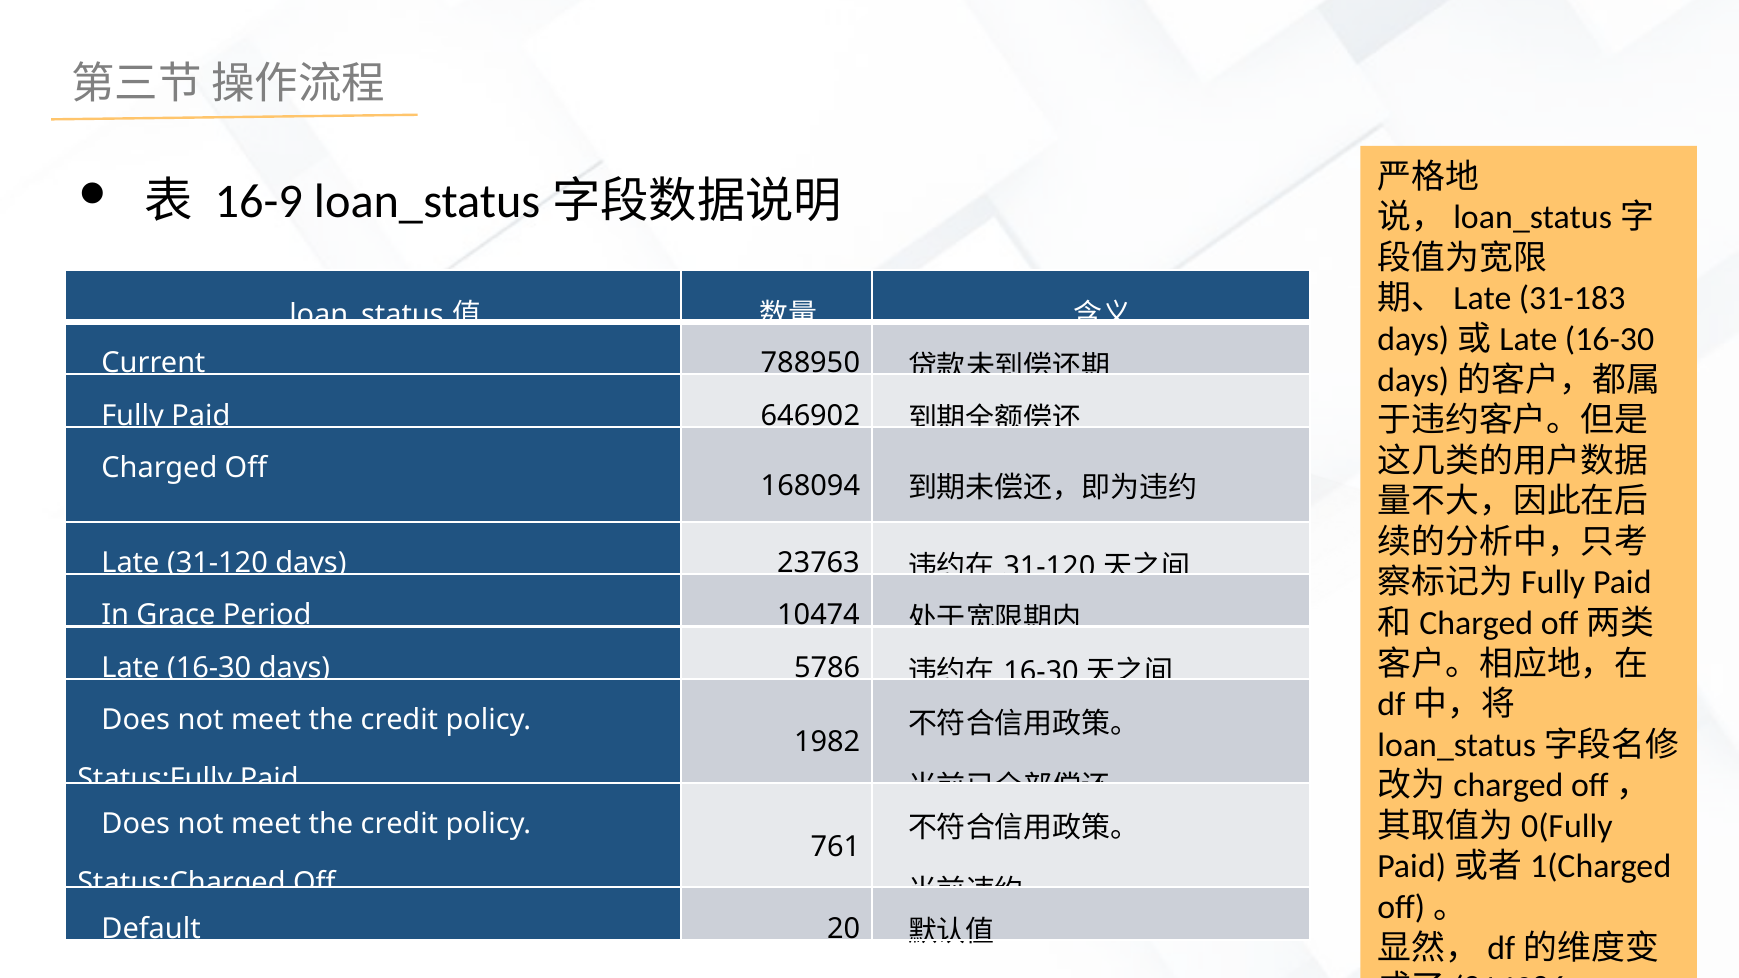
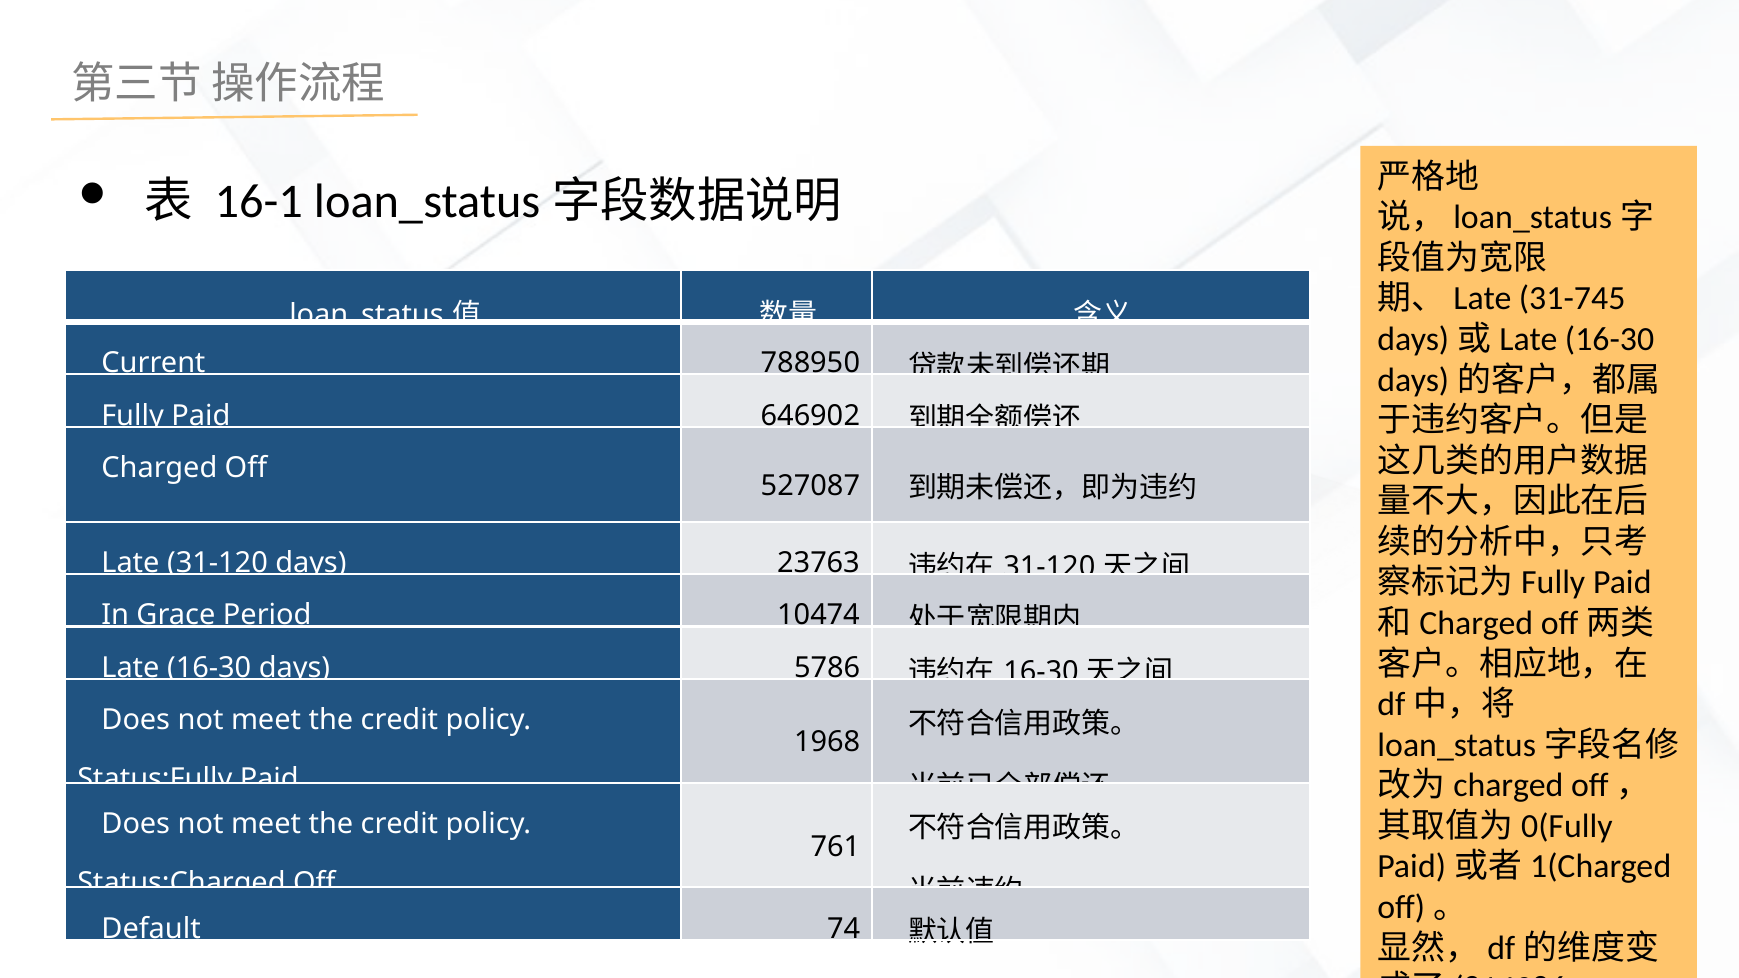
16-9: 16-9 -> 16-1 (259, 201)
31-183: 31-183 -> 31-745 (1572, 299)
168094: 168094 -> 527087 (810, 486)
1982: 1982 -> 1968 (827, 743)
20: 20 -> 74 (844, 929)
